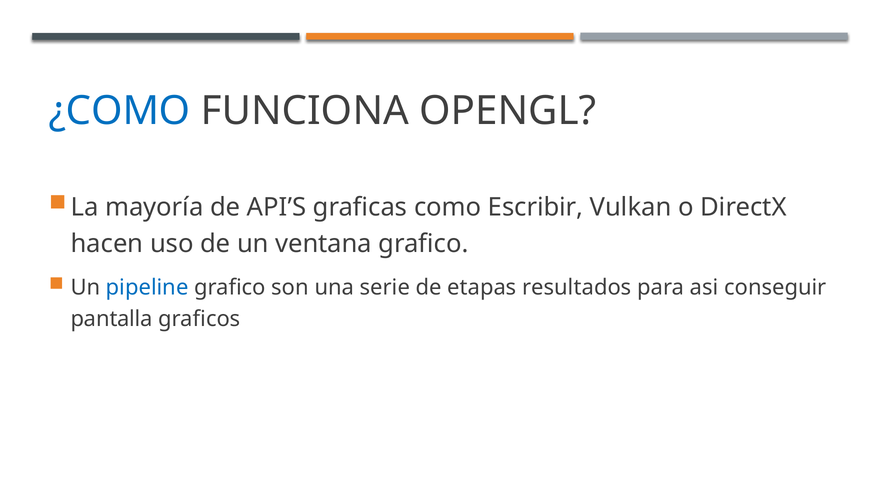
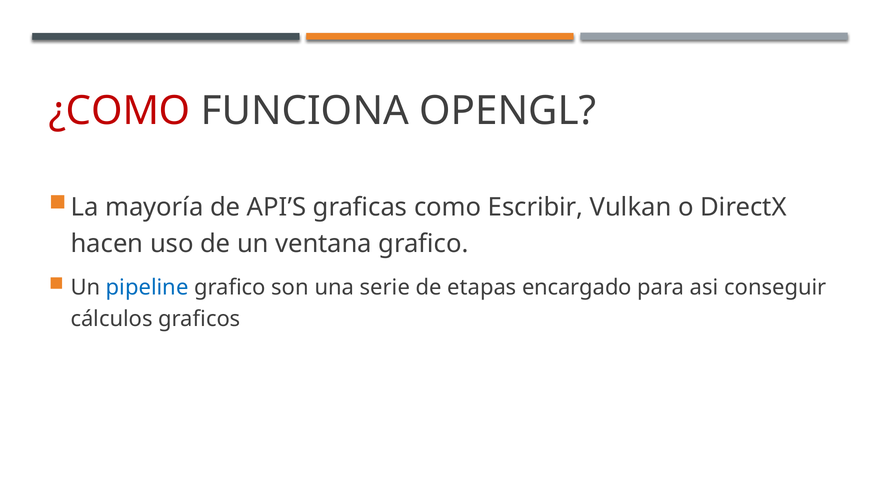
¿COMO colour: blue -> red (119, 111)
resultados: resultados -> encargado (577, 287)
pantalla: pantalla -> cálculos (112, 319)
